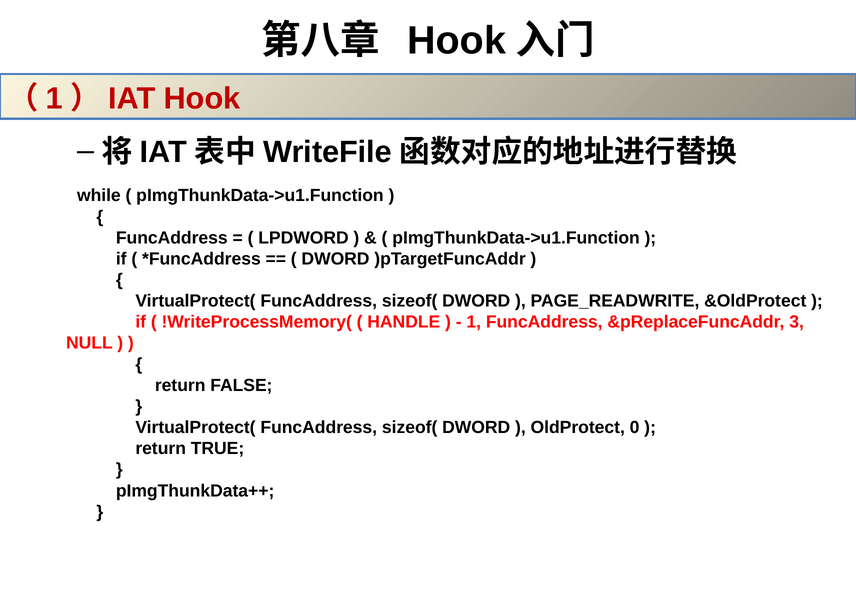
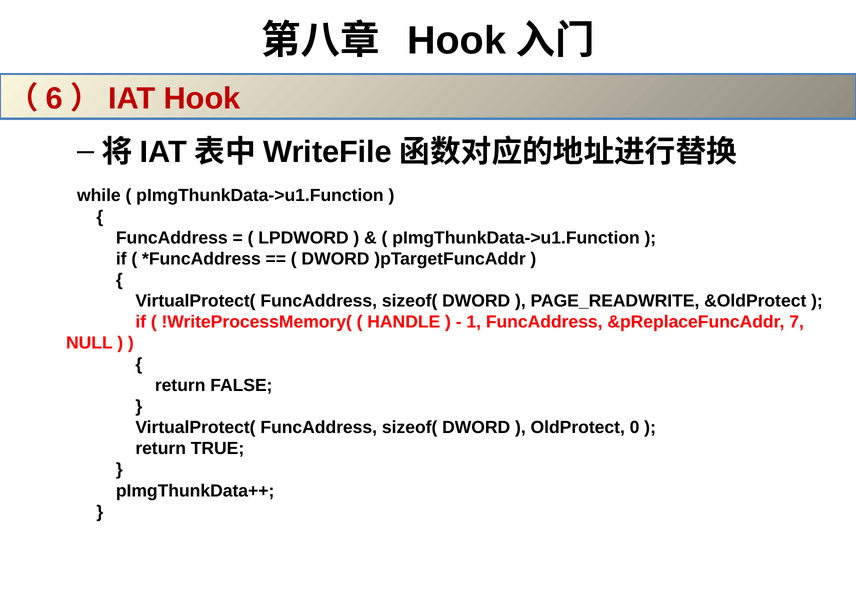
1: 1 -> 6 (54, 99)
3: 3 -> 7 (797, 322)
